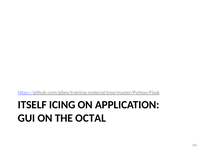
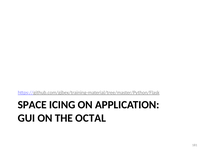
ITSELF: ITSELF -> SPACE (32, 105)
